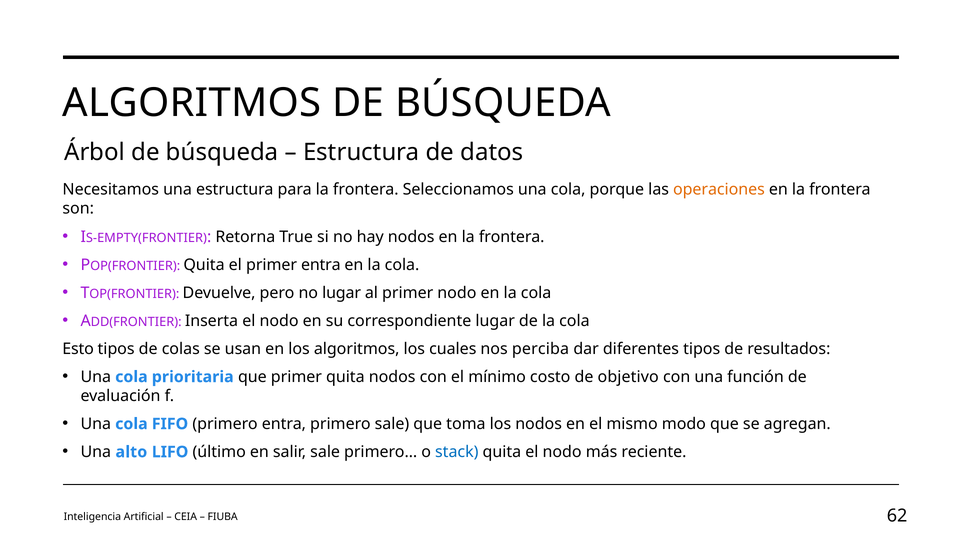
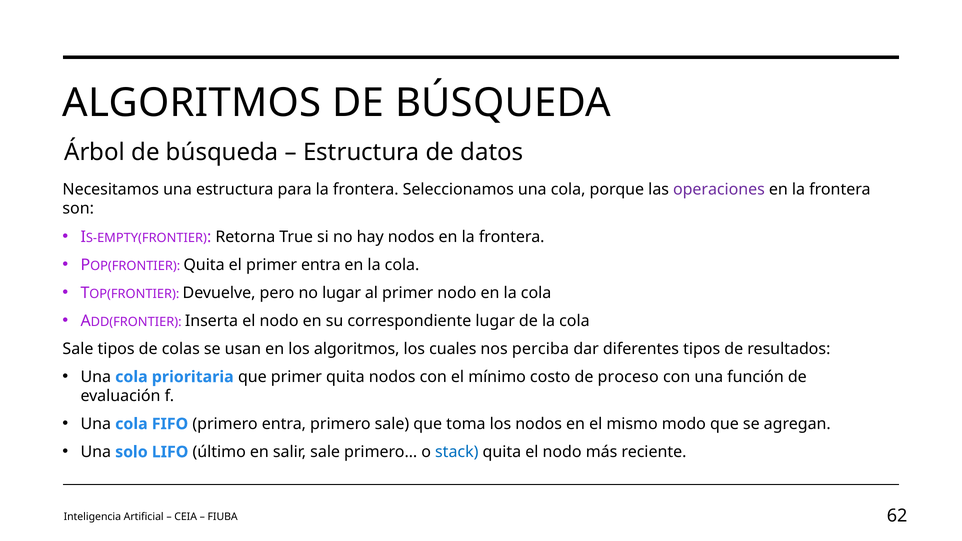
operaciones colour: orange -> purple (719, 190)
Esto: Esto -> Sale (78, 349)
objetivo: objetivo -> proceso (628, 377)
alto: alto -> solo (131, 452)
